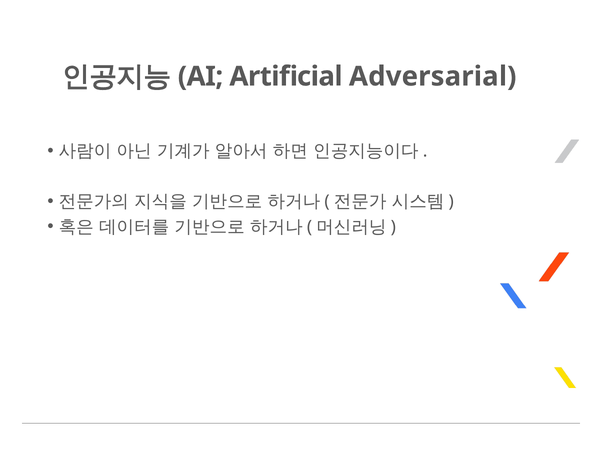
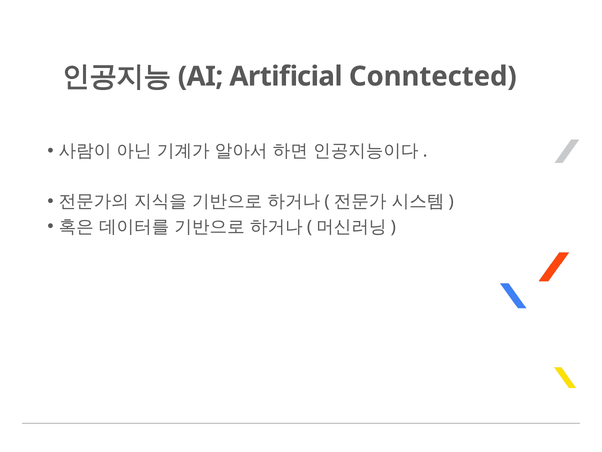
Adversarial: Adversarial -> Conntected (433, 76)
